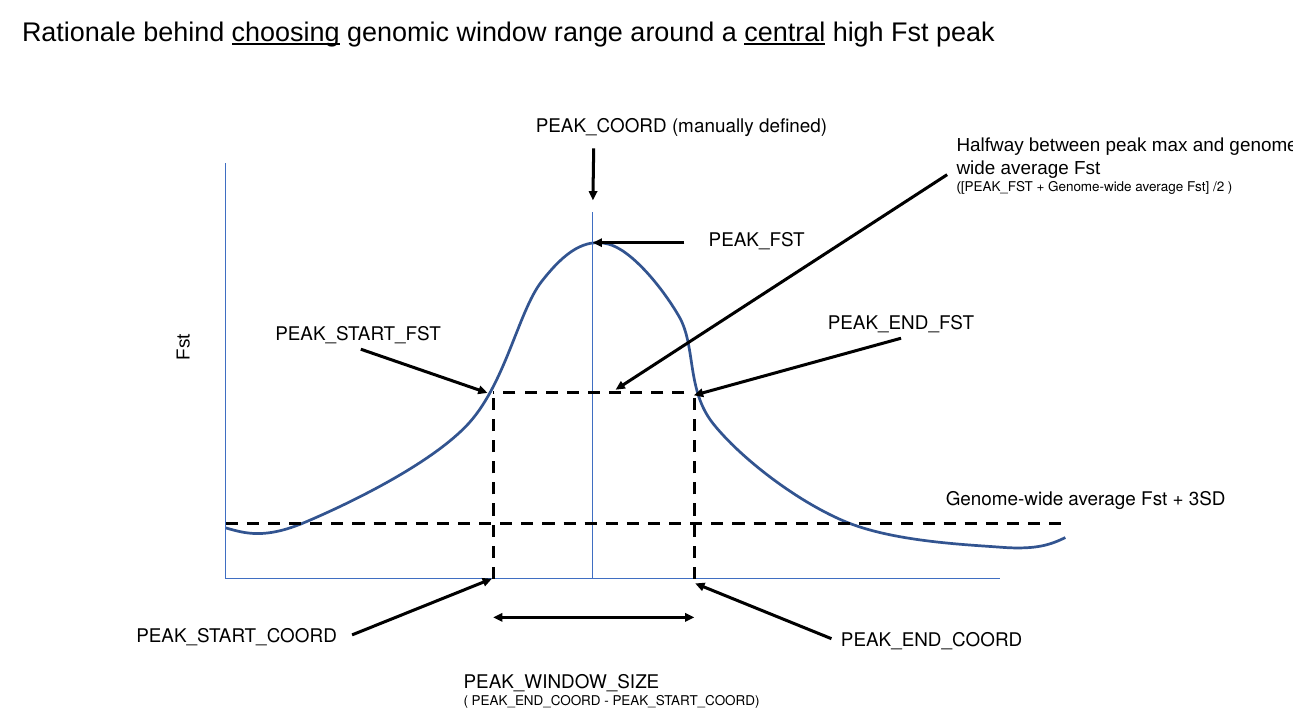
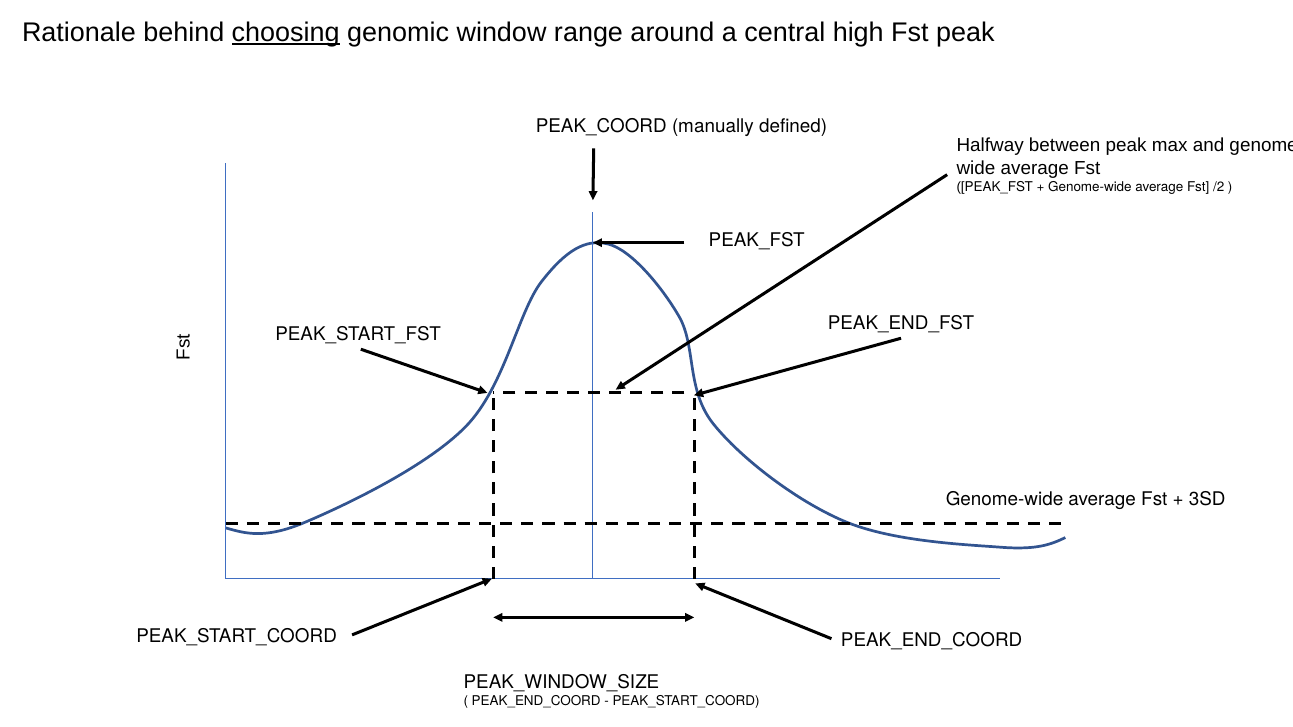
central underline: present -> none (785, 33)
